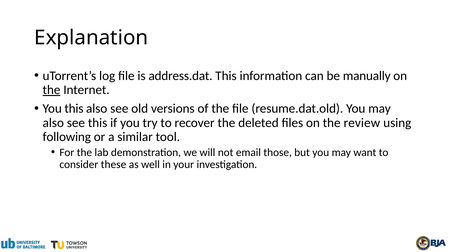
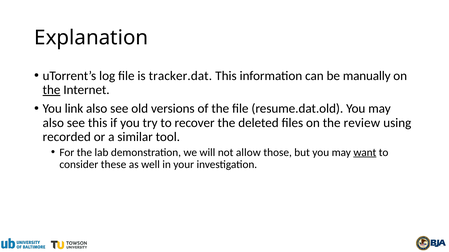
address.dat: address.dat -> tracker.dat (180, 76)
You this: this -> link (74, 109)
following: following -> recorded (67, 137)
email: email -> allow (248, 153)
want underline: none -> present (365, 153)
